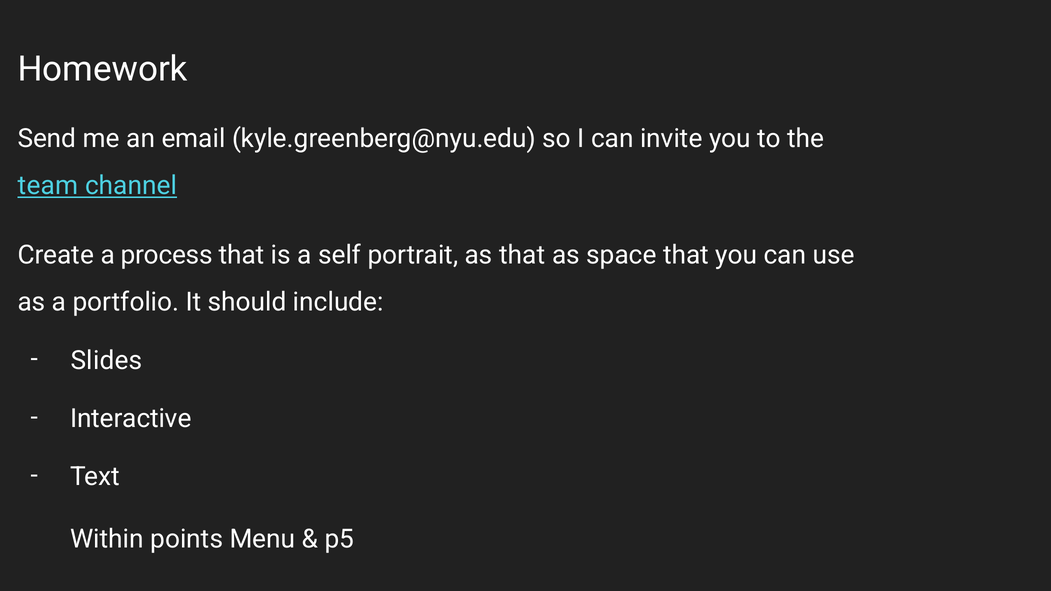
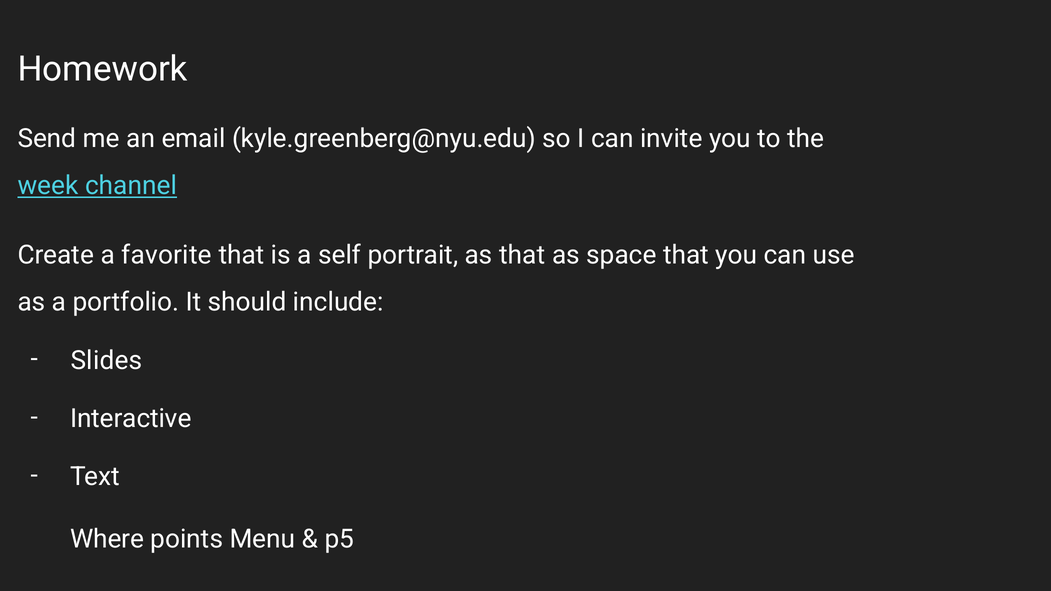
team: team -> week (48, 186)
process: process -> favorite (167, 255)
Within: Within -> Where (107, 539)
